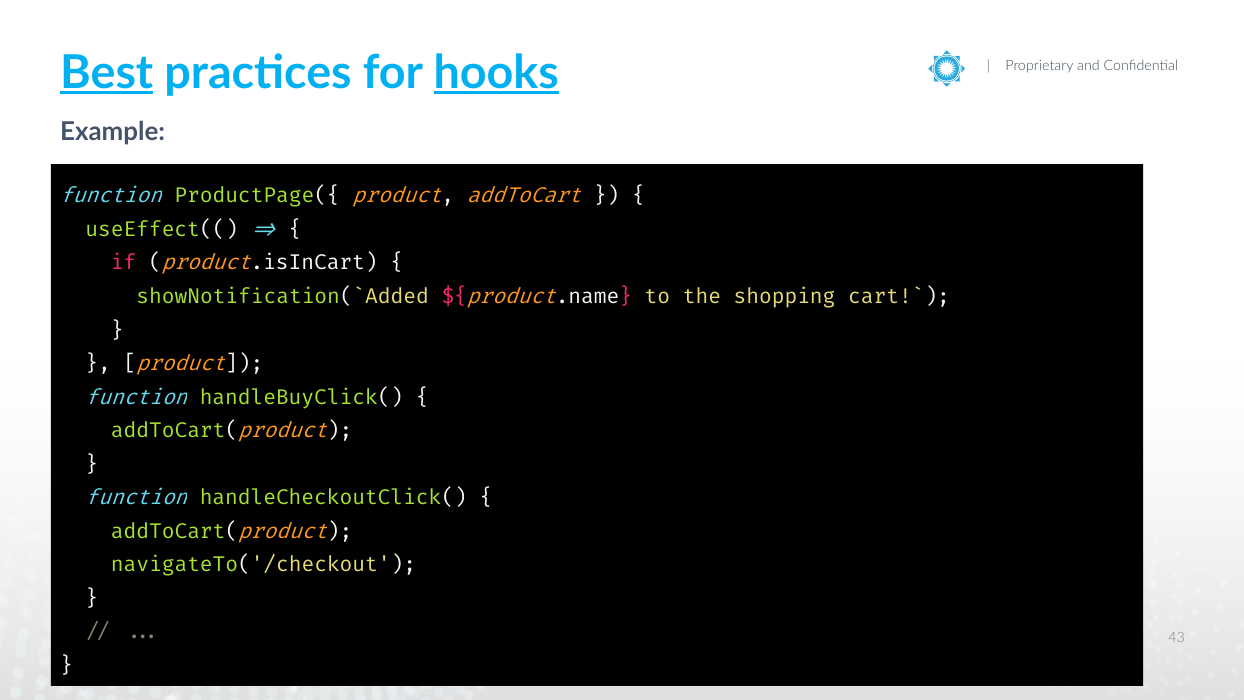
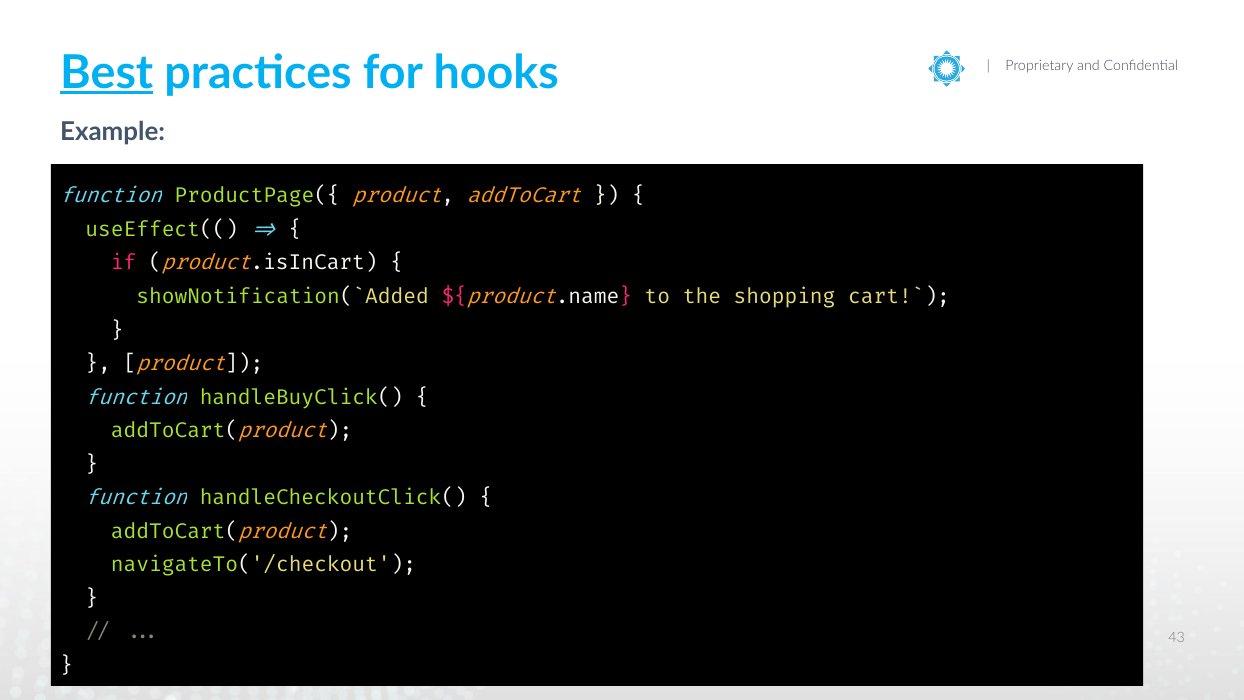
hooks underline: present -> none (496, 73)
